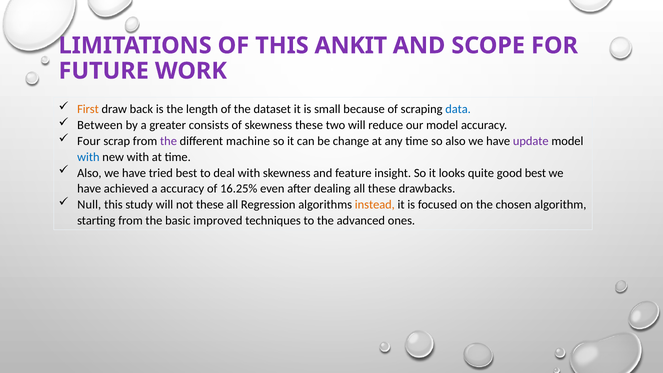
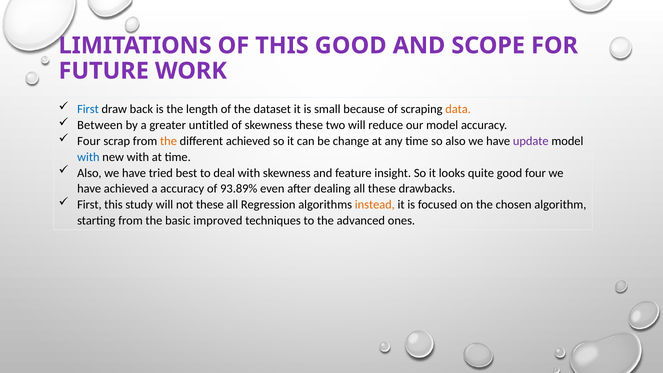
THIS ANKIT: ANKIT -> GOOD (351, 46)
First colour: orange -> blue (88, 109)
data colour: blue -> orange (458, 109)
consists: consists -> untitled (209, 125)
the colour: purple -> orange (169, 141)
different machine: machine -> achieved (248, 141)
good best: best -> four (535, 173)
16.25%: 16.25% -> 93.89% (239, 189)
Null: Null -> First (89, 205)
